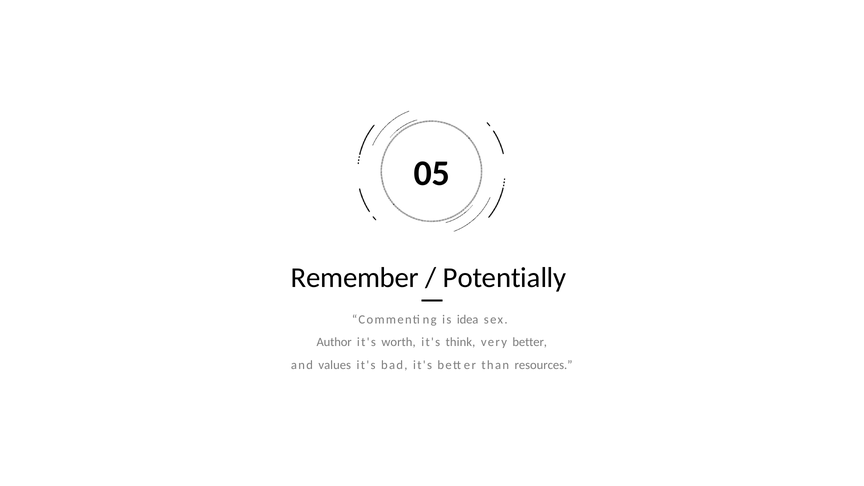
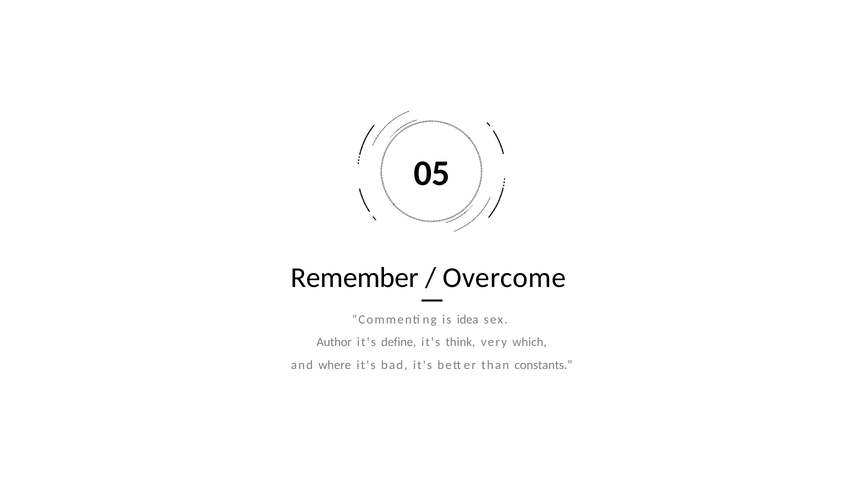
Potentially: Potentially -> Overcome (504, 278)
worth: worth -> define (399, 342)
very better: better -> which (530, 342)
values: values -> where (335, 365)
resources: resources -> constants (544, 365)
